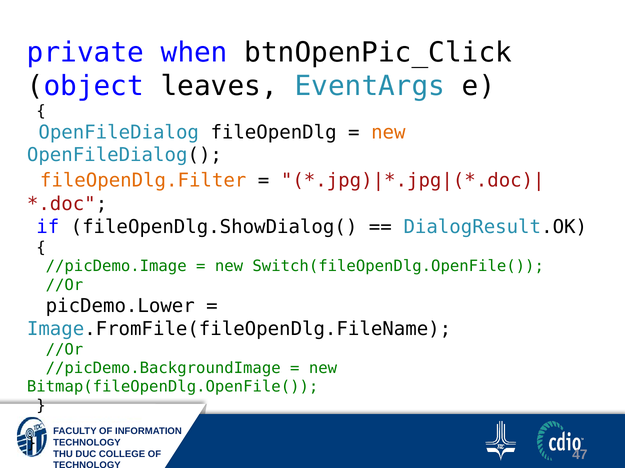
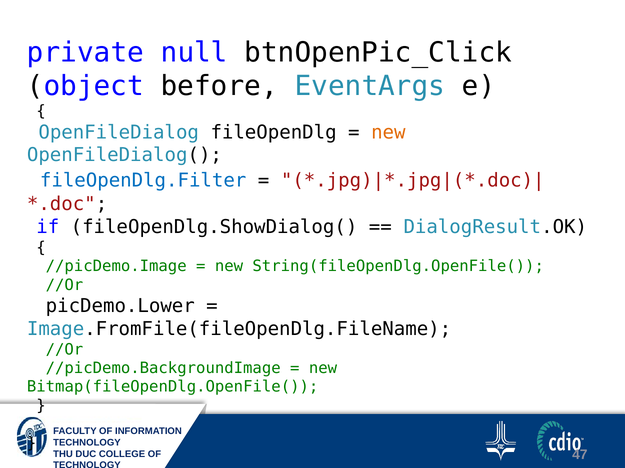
when: when -> null (194, 53)
leaves: leaves -> before (219, 86)
fileOpenDlg.Filter colour: orange -> blue (143, 181)
Switch(fileOpenDlg.OpenFile(: Switch(fileOpenDlg.OpenFile( -> String(fileOpenDlg.OpenFile( (398, 267)
